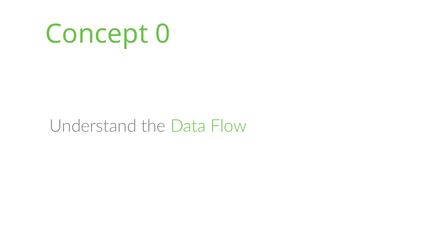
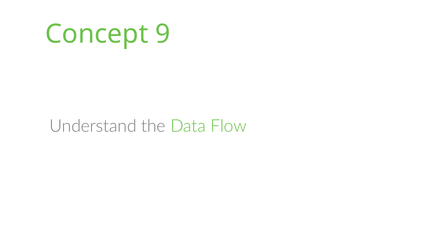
0: 0 -> 9 (163, 34)
